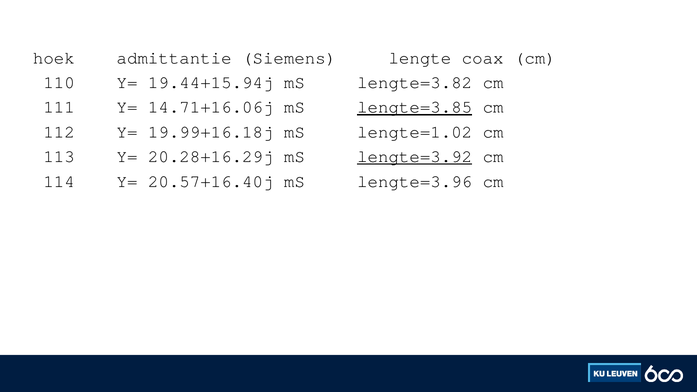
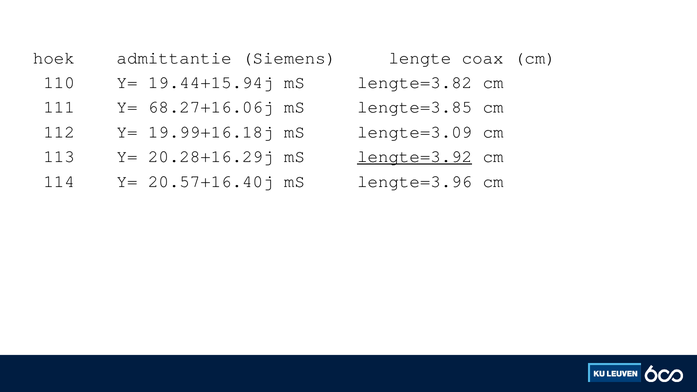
14.71+16.06j: 14.71+16.06j -> 68.27+16.06j (211, 107)
lengte=3.85 underline: present -> none (415, 107)
lengte=1.02: lengte=1.02 -> lengte=3.09 (415, 132)
